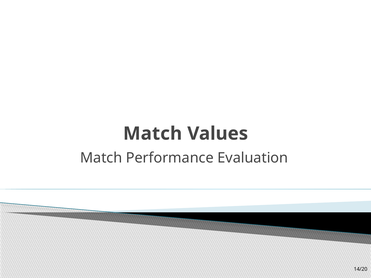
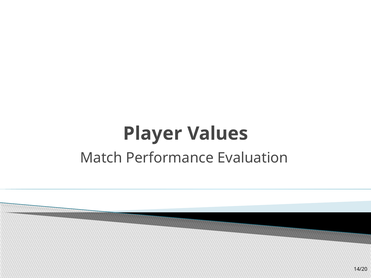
Match: Match -> Player (153, 134)
